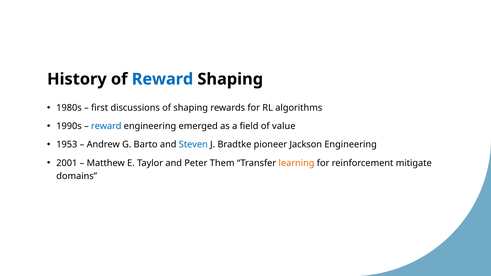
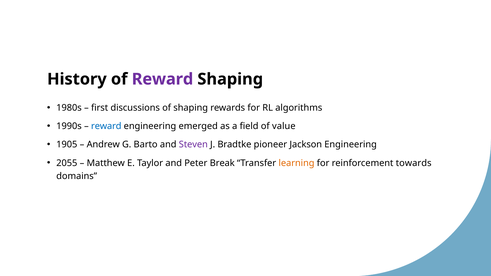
Reward colour: blue -> purple (162, 79)
1953: 1953 -> 1905 (67, 145)
Steven colour: blue -> purple (193, 145)
2001: 2001 -> 2055 (67, 163)
Them: Them -> Break (222, 163)
mitigate: mitigate -> towards (414, 163)
